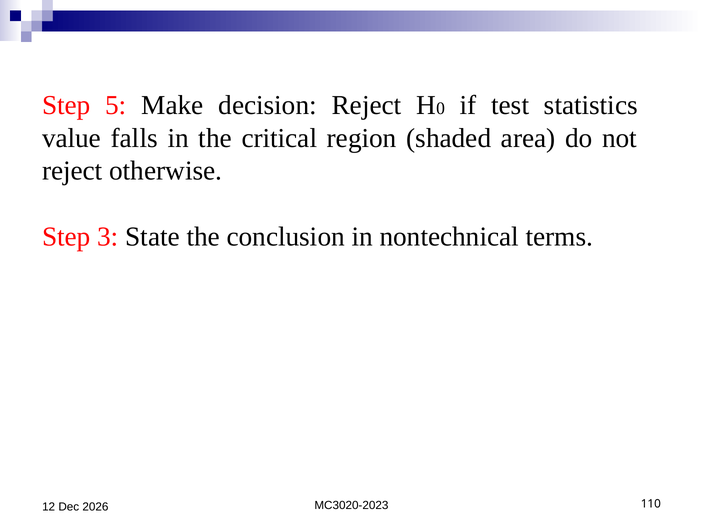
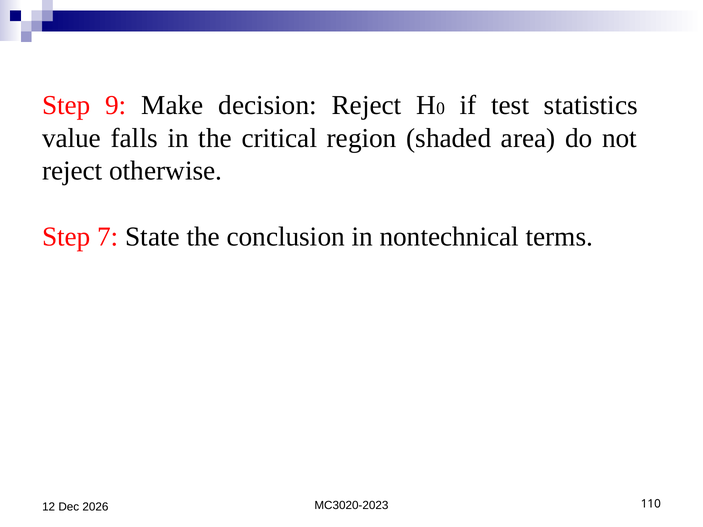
5: 5 -> 9 (116, 105)
3: 3 -> 7 (108, 237)
